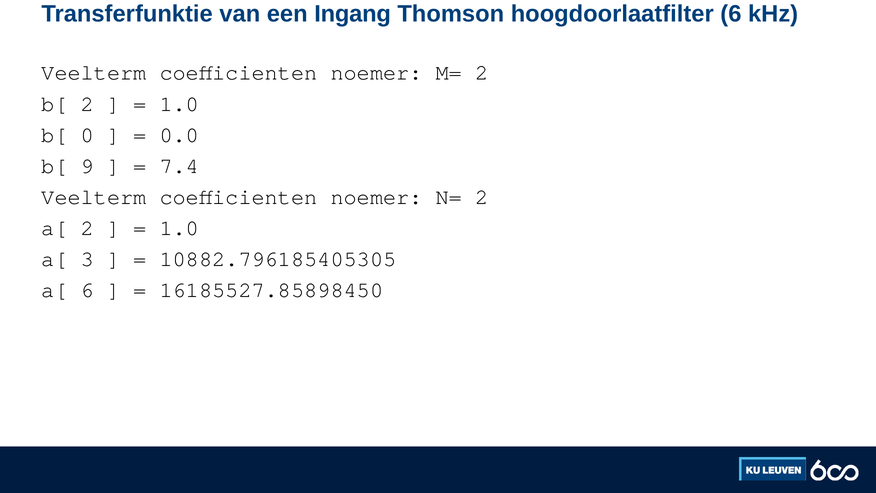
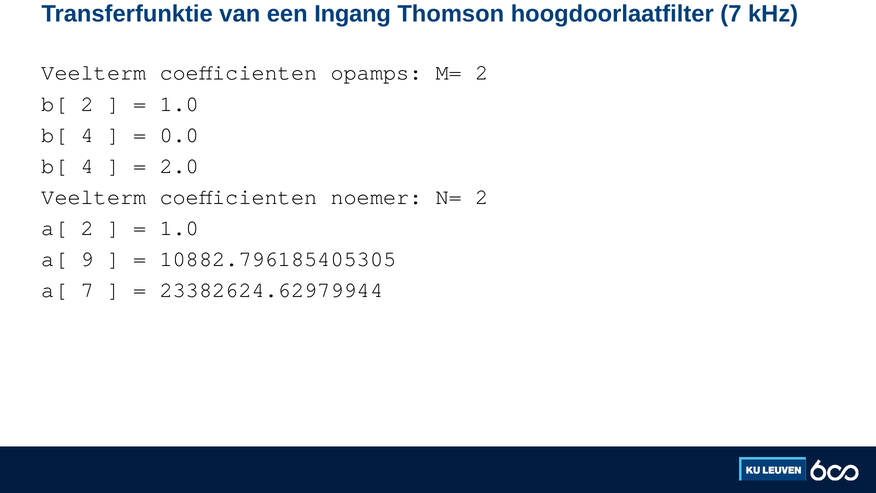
hoogdoorlaatfilter 6: 6 -> 7 (731, 14)
noemer: noemer -> opamps (377, 73)
0: 0 -> 4 (87, 135)
9: 9 -> 4 (87, 166)
7.4: 7.4 -> 2.0 (179, 166)
3: 3 -> 9 (87, 259)
a[ 6: 6 -> 7 (87, 290)
16185527.85898450: 16185527.85898450 -> 23382624.62979944 (271, 290)
